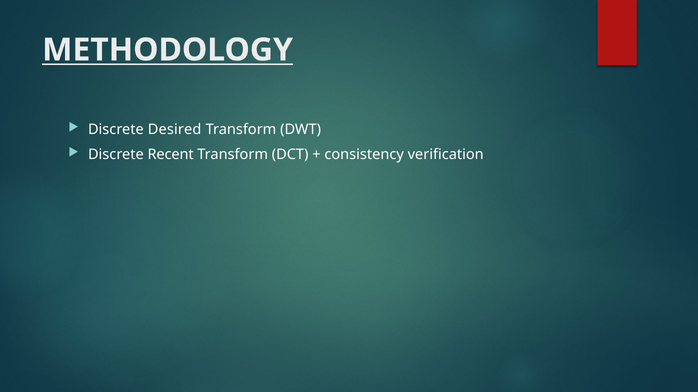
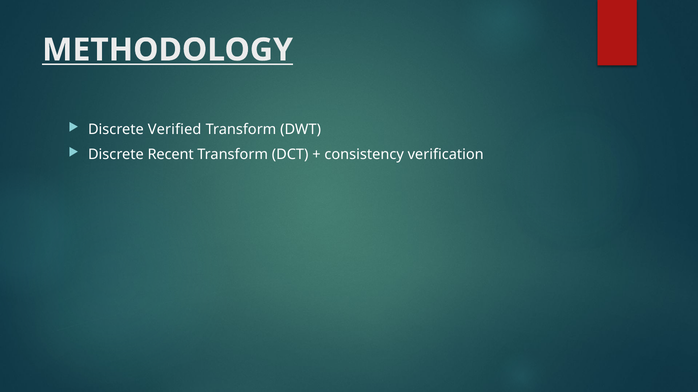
Desired: Desired -> Verified (175, 130)
